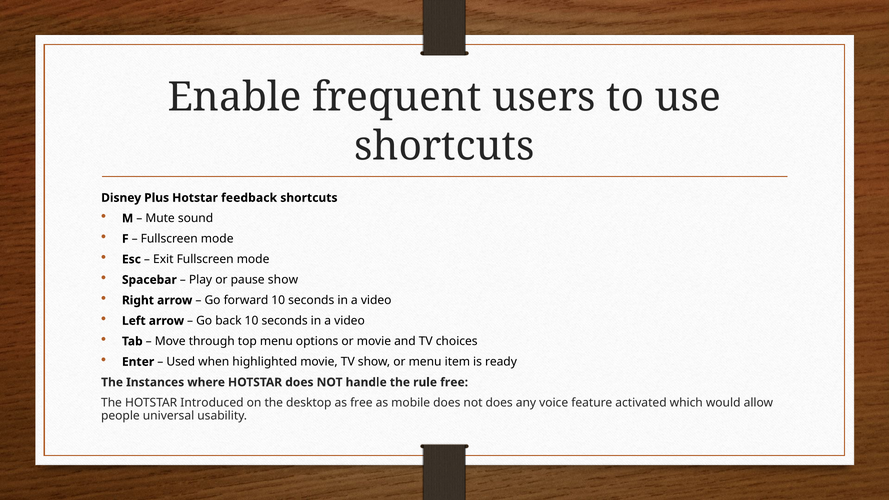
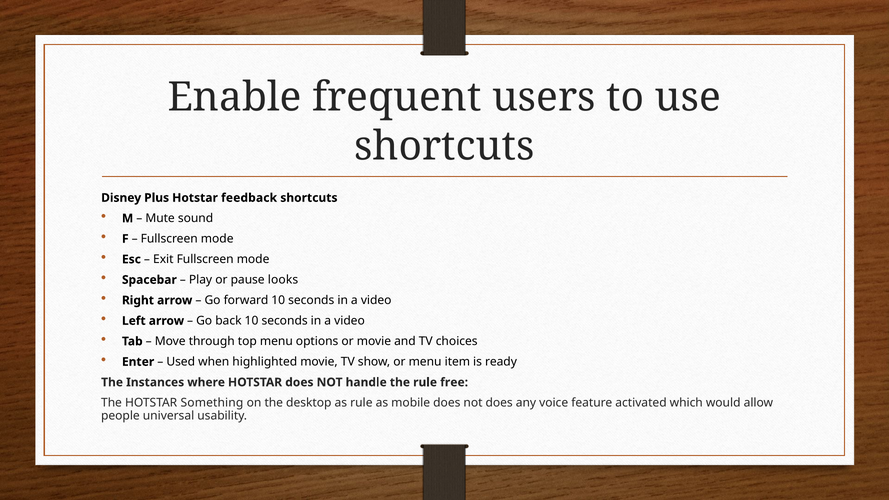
pause show: show -> looks (283, 280)
Introduced: Introduced -> Something (212, 403)
as free: free -> rule (361, 403)
